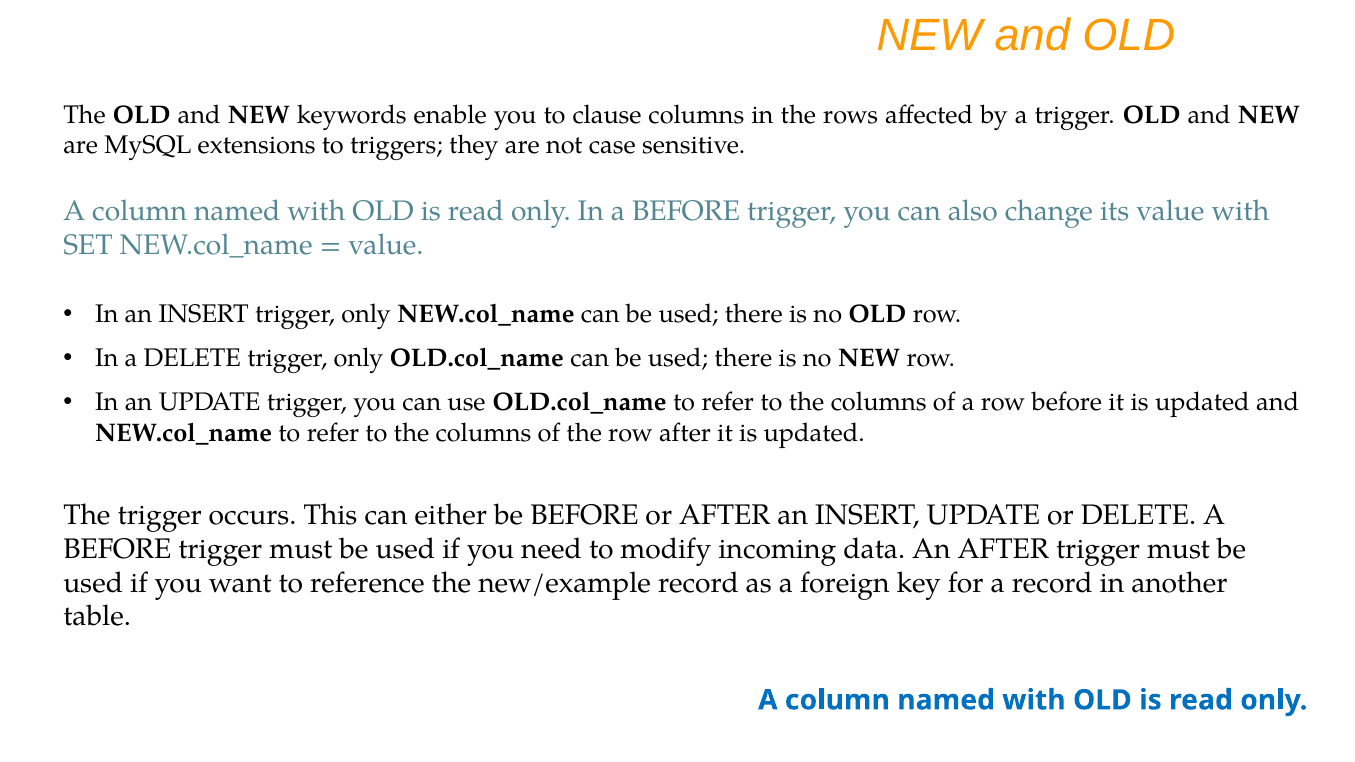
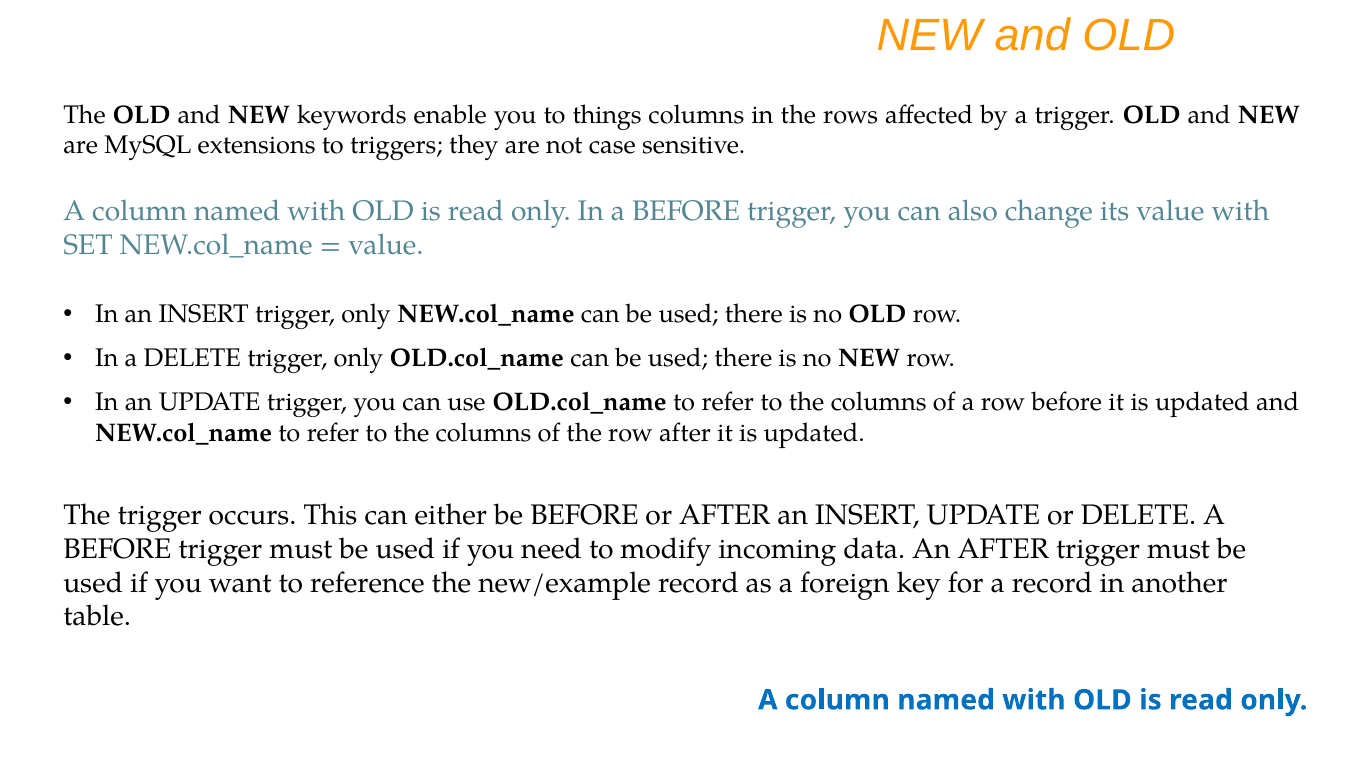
clause: clause -> things (607, 115)
